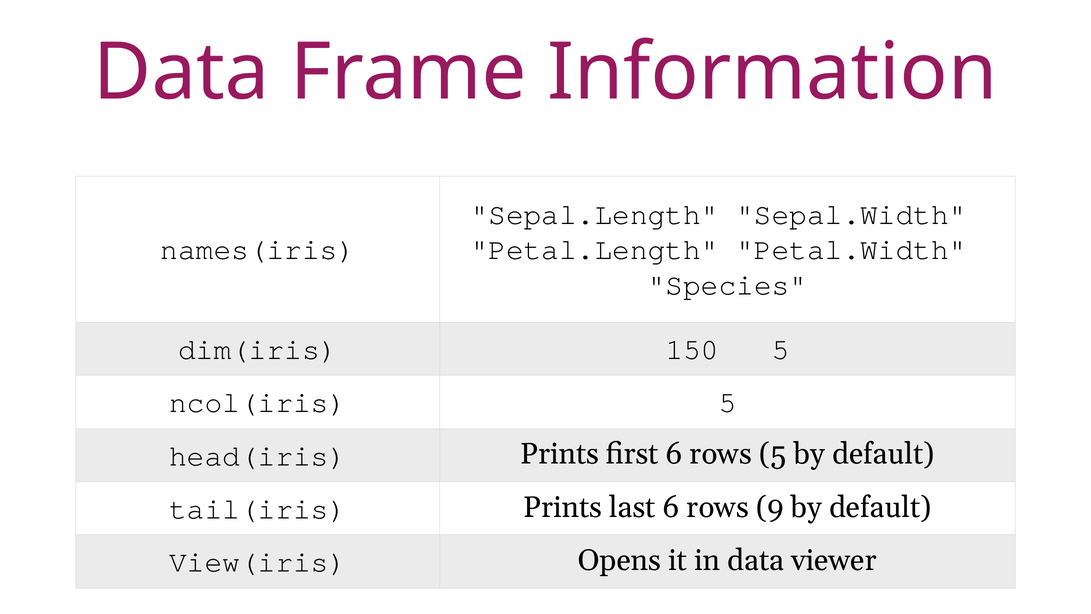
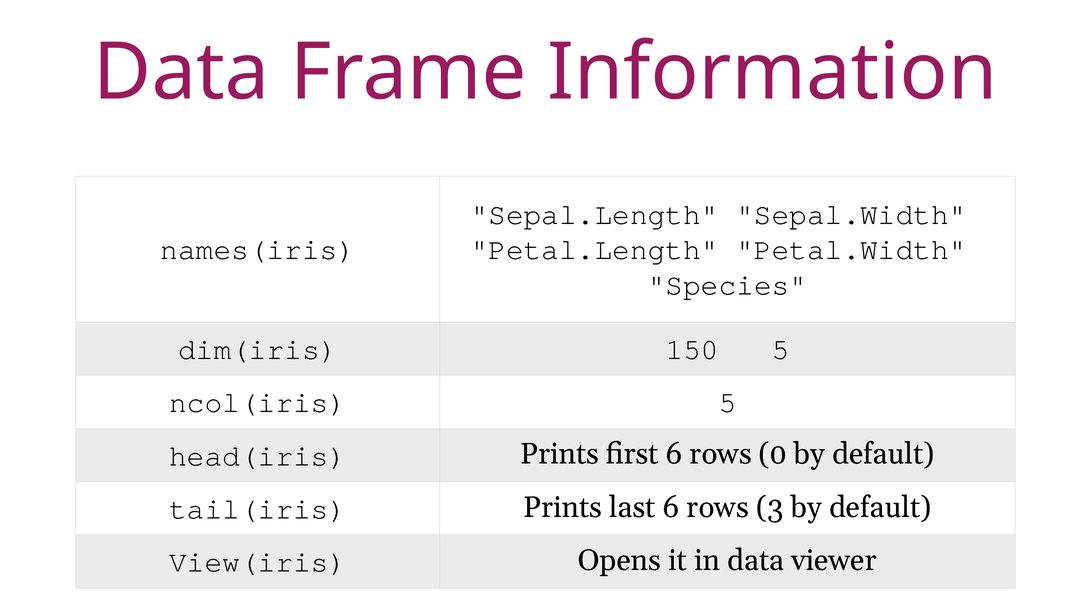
rows 5: 5 -> 0 (773, 454)
9: 9 -> 3 (770, 507)
